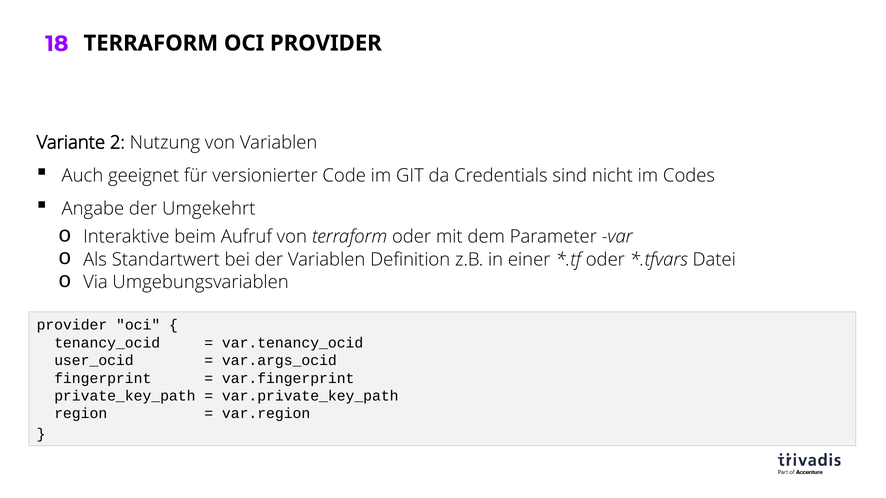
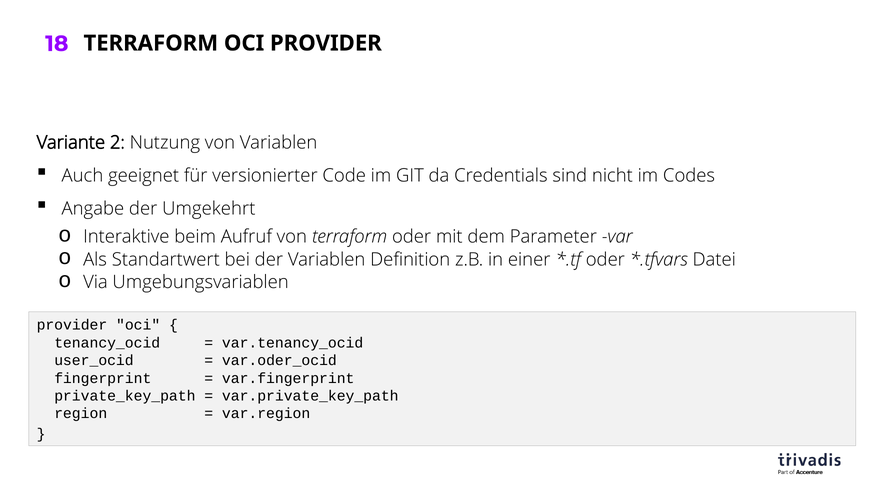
var.args_ocid: var.args_ocid -> var.oder_ocid (279, 361)
